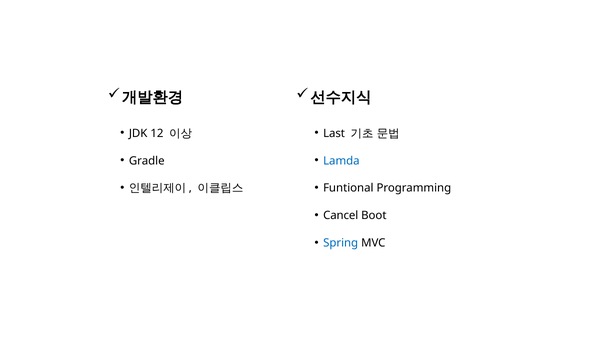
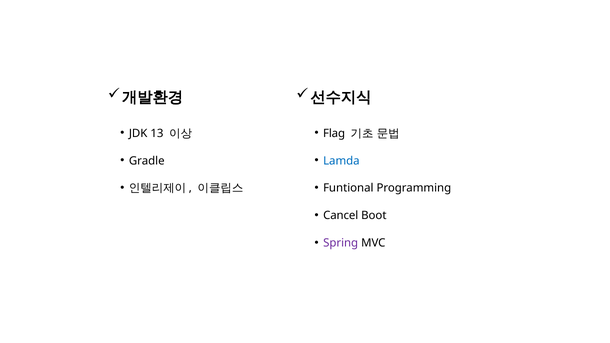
12: 12 -> 13 (157, 133)
Last: Last -> Flag (334, 133)
Spring colour: blue -> purple (341, 243)
